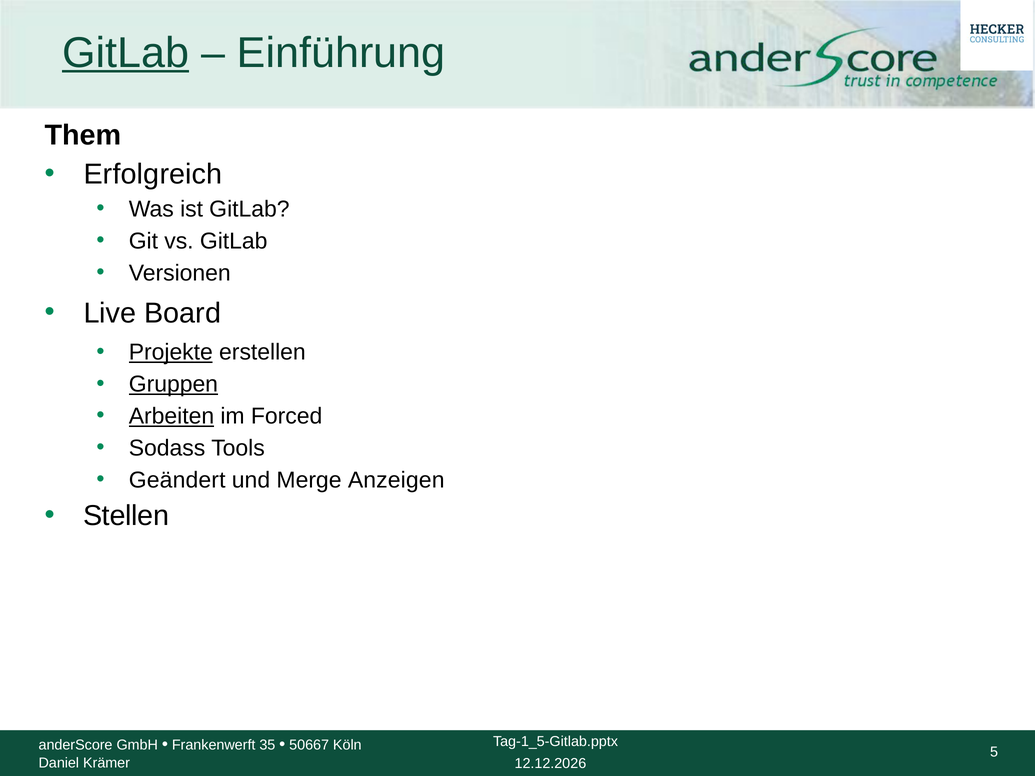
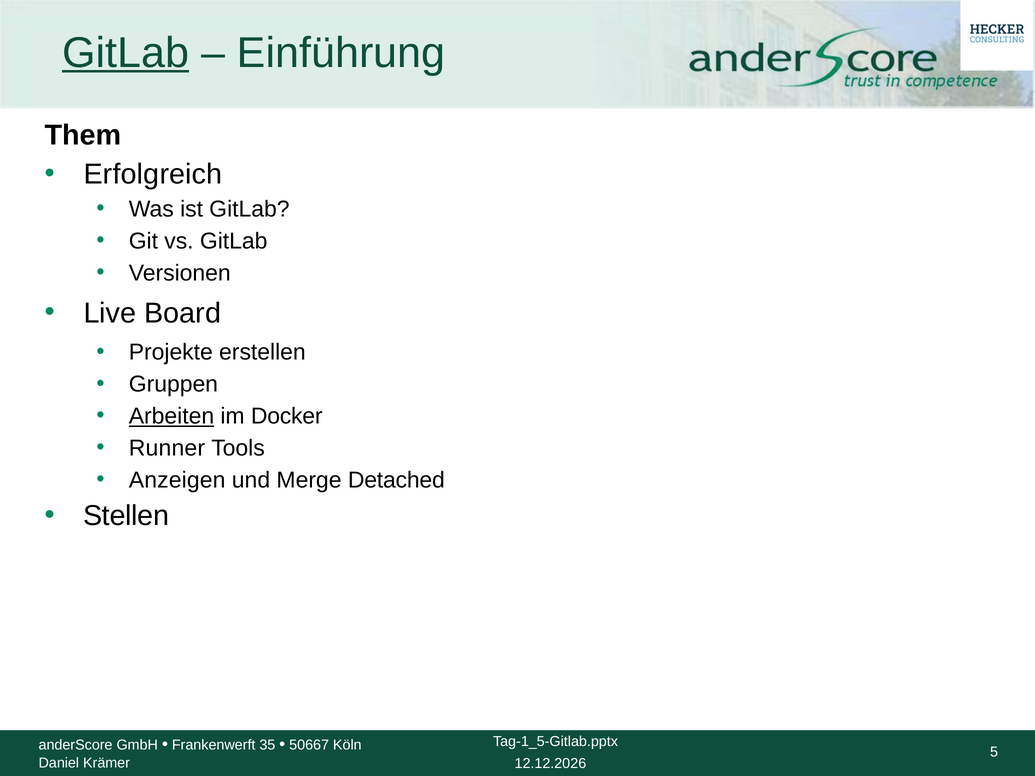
Projekte underline: present -> none (171, 353)
Gruppen underline: present -> none (173, 384)
Forced: Forced -> Docker (287, 416)
Sodass: Sodass -> Runner (167, 448)
Geändert: Geändert -> Anzeigen (177, 480)
Anzeigen: Anzeigen -> Detached (396, 480)
